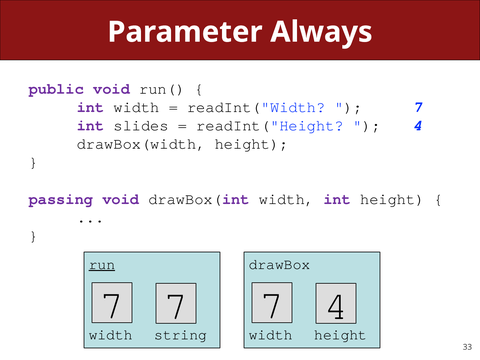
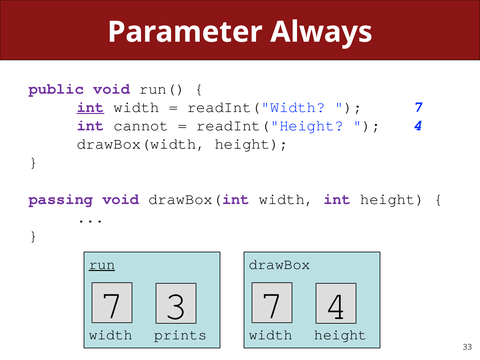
int underline: none -> present (90, 107)
slides: slides -> cannot (141, 125)
7 7: 7 -> 3 (176, 306)
string: string -> prints (181, 335)
